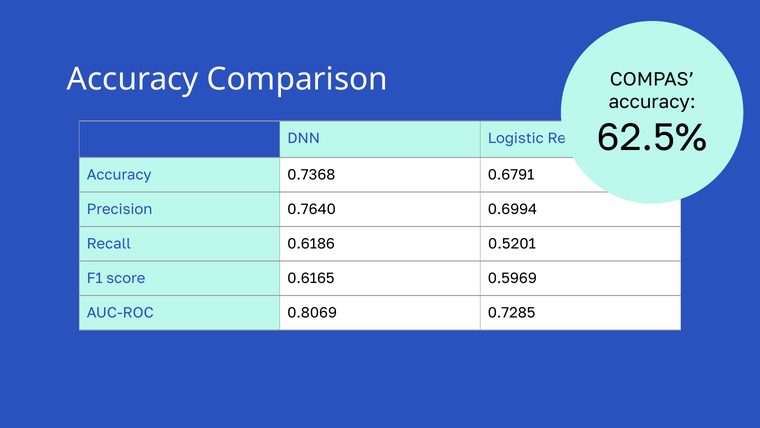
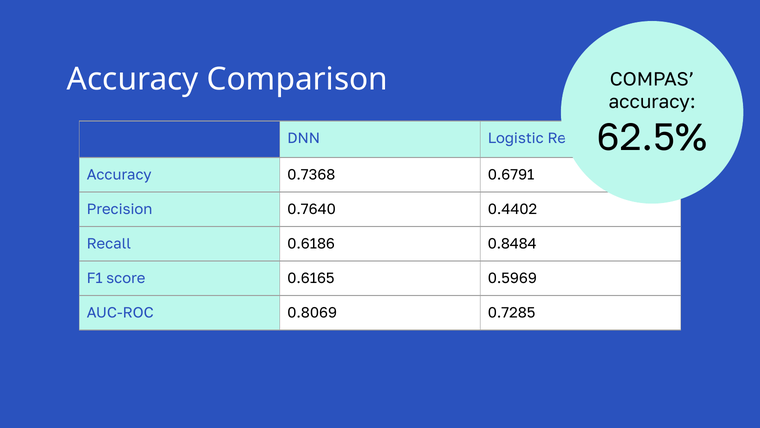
0.6994: 0.6994 -> 0.4402 (512, 209)
0.5201: 0.5201 -> 0.8484 (512, 243)
